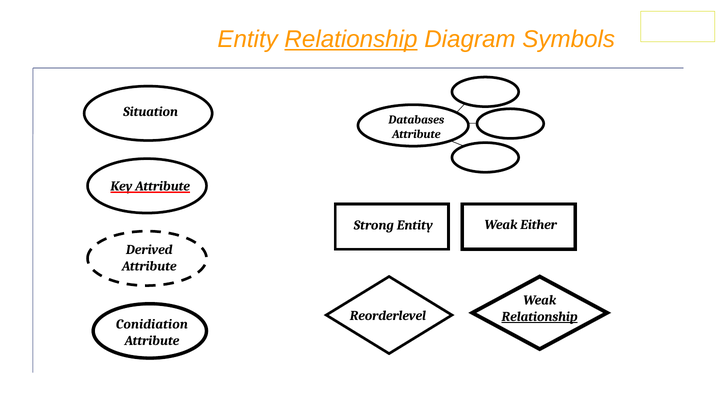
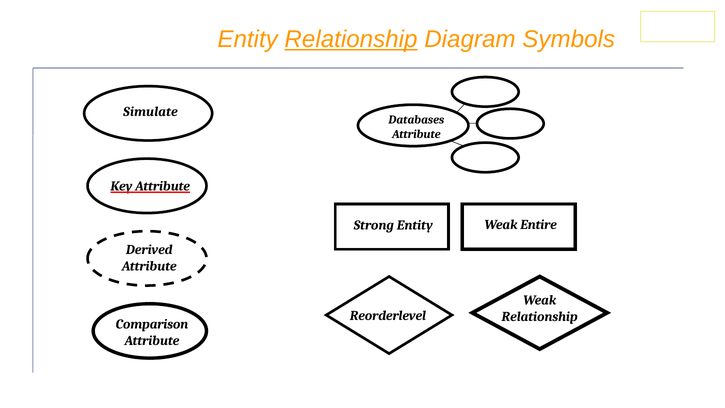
Situation: Situation -> Simulate (150, 112)
Either: Either -> Entire (539, 224)
Relationship underline: present -> none (540, 317)
Conidiation: Conidiation -> Comparison (152, 324)
